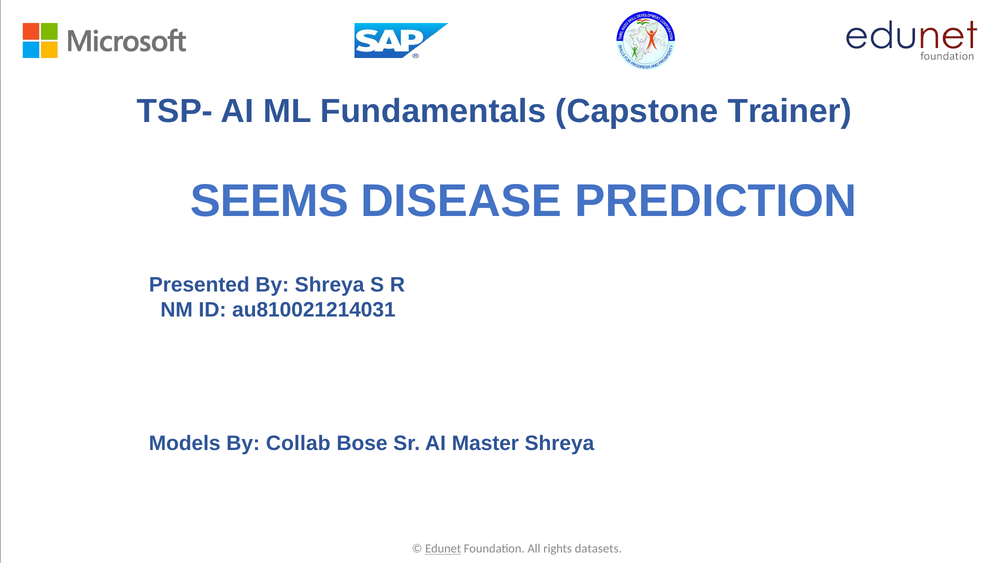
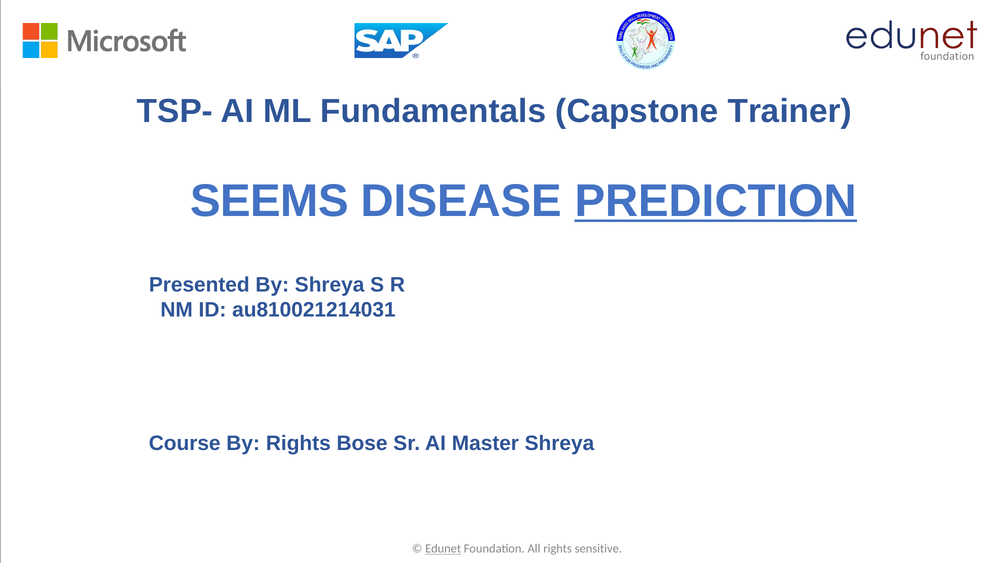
PREDICTION underline: none -> present (716, 201)
Models: Models -> Course (185, 443)
By Collab: Collab -> Rights (298, 443)
datasets: datasets -> sensitive (598, 548)
